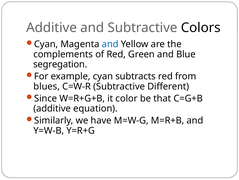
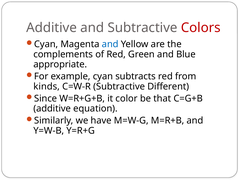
Colors colour: black -> red (201, 28)
segregation: segregation -> appropriate (60, 64)
blues: blues -> kinds (47, 86)
